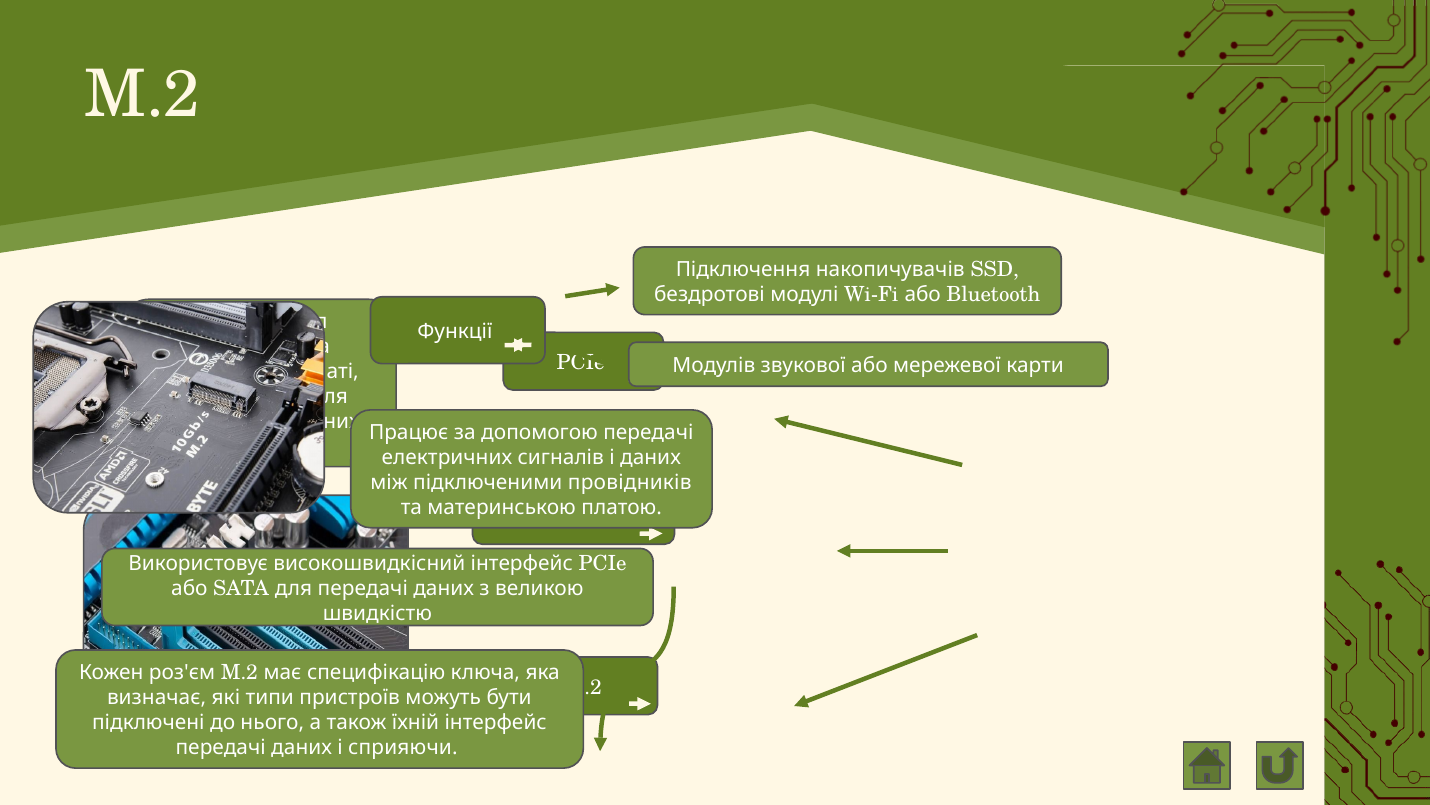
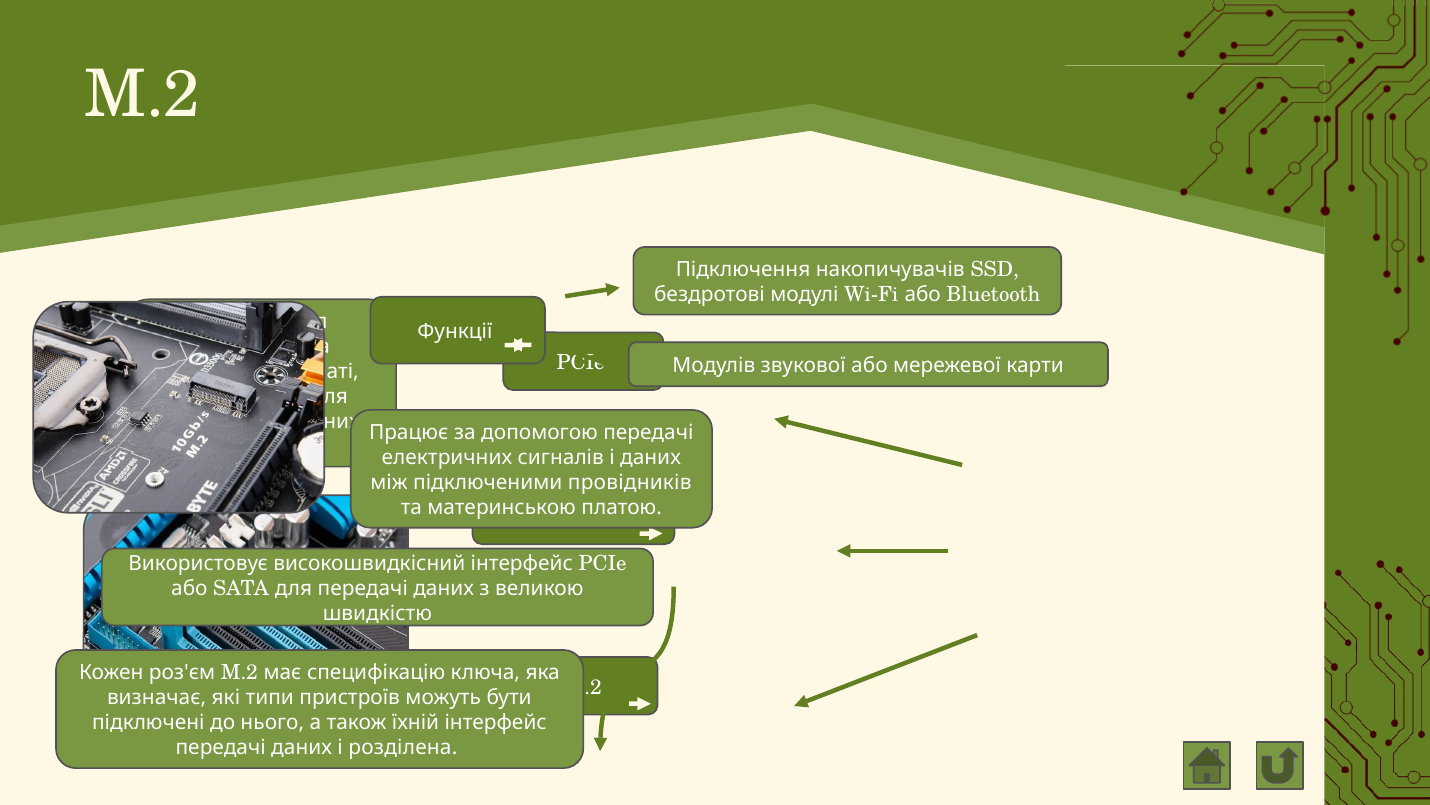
сприяючи: сприяючи -> розділена (403, 747)
